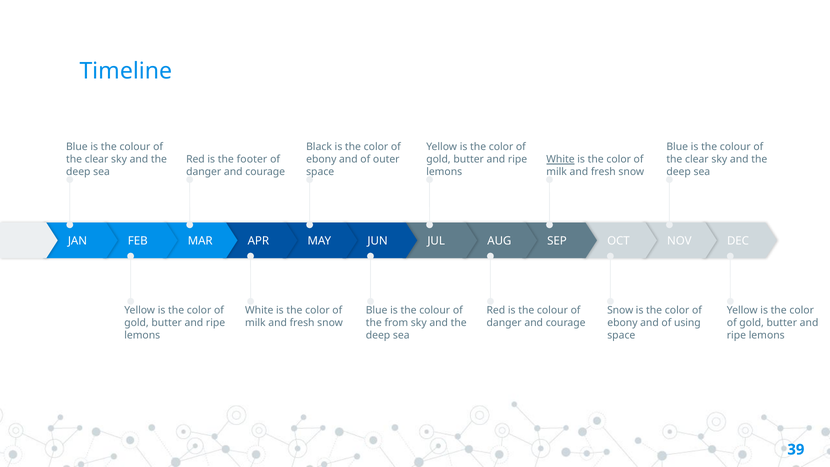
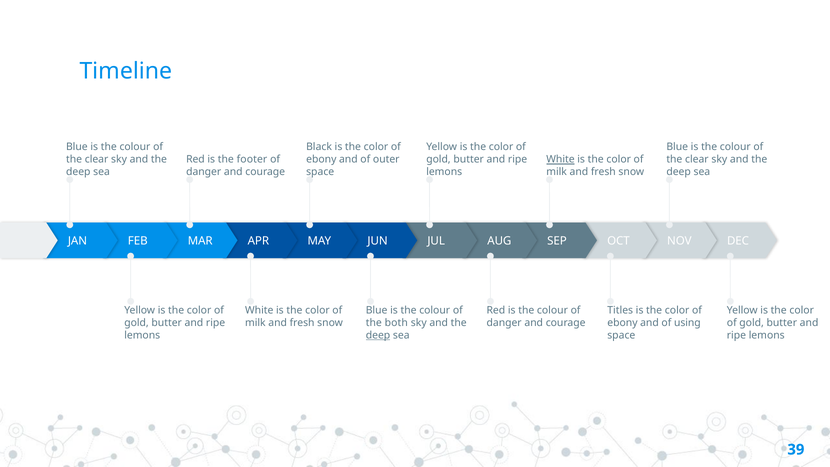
Snow: Snow -> Titles (620, 310)
from: from -> both (396, 323)
deep underline: none -> present (378, 335)
